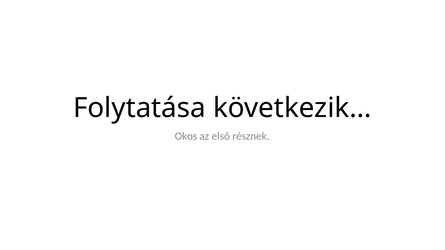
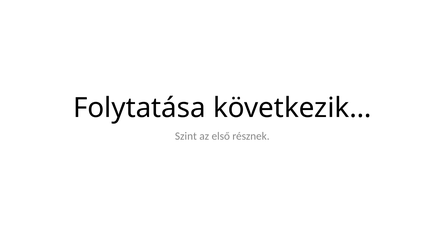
Okos: Okos -> Szint (186, 136)
